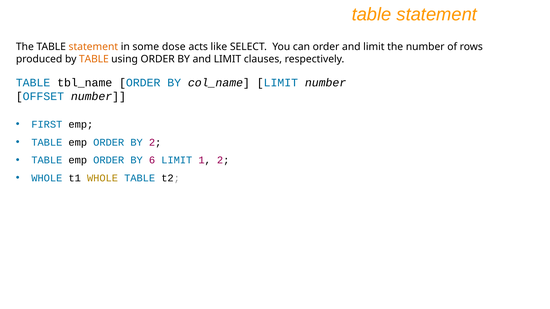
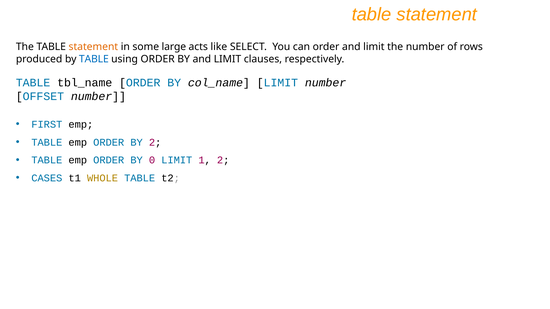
dose: dose -> large (174, 47)
TABLE colour: orange -> blue (94, 59)
6: 6 -> 0 (152, 160)
WHOLE: WHOLE -> CASES (47, 178)
